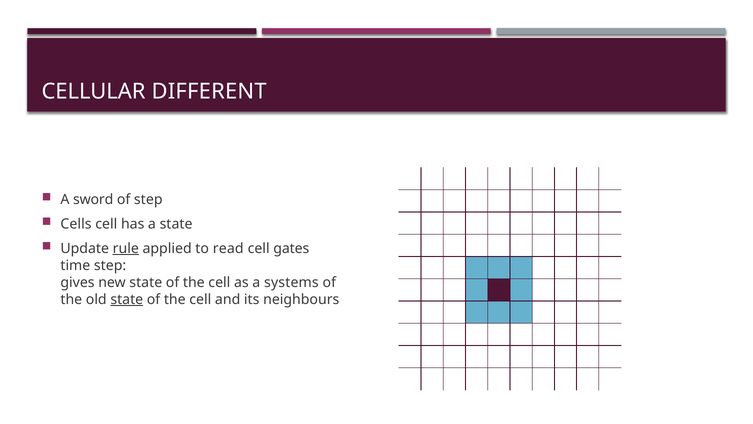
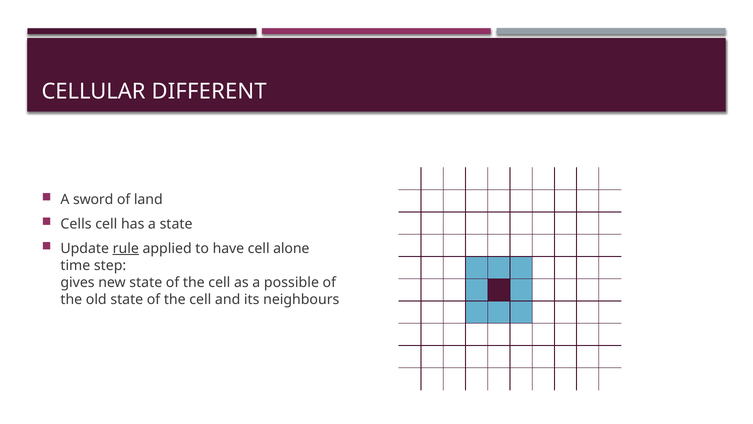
of step: step -> land (148, 199)
read: read -> have (228, 248)
gates: gates -> alone (291, 248)
systems: systems -> possible (291, 282)
state underline: present -> none (127, 299)
